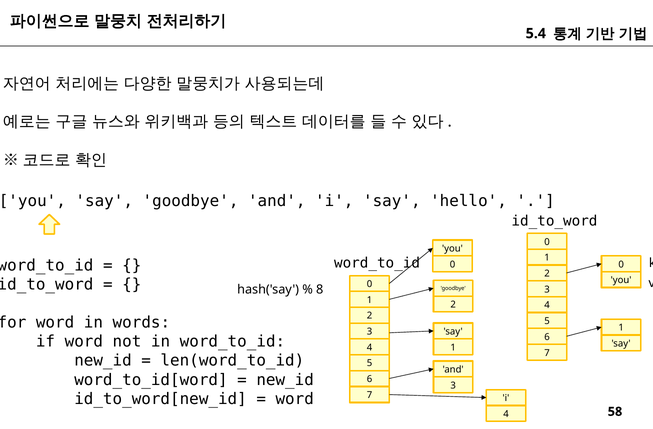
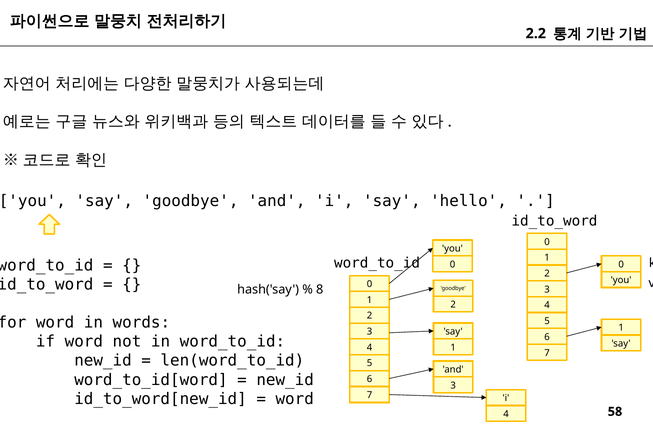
5.4: 5.4 -> 2.2 (536, 33)
